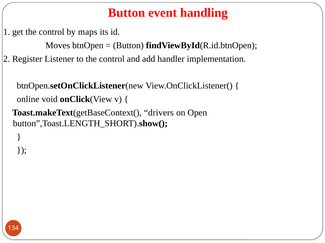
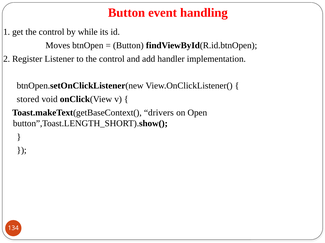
maps: maps -> while (88, 32)
online: online -> stored (28, 99)
